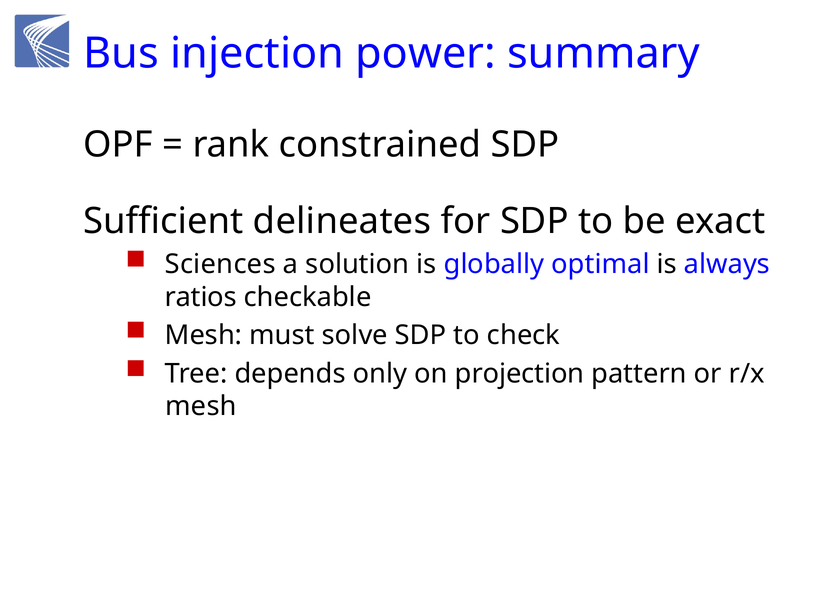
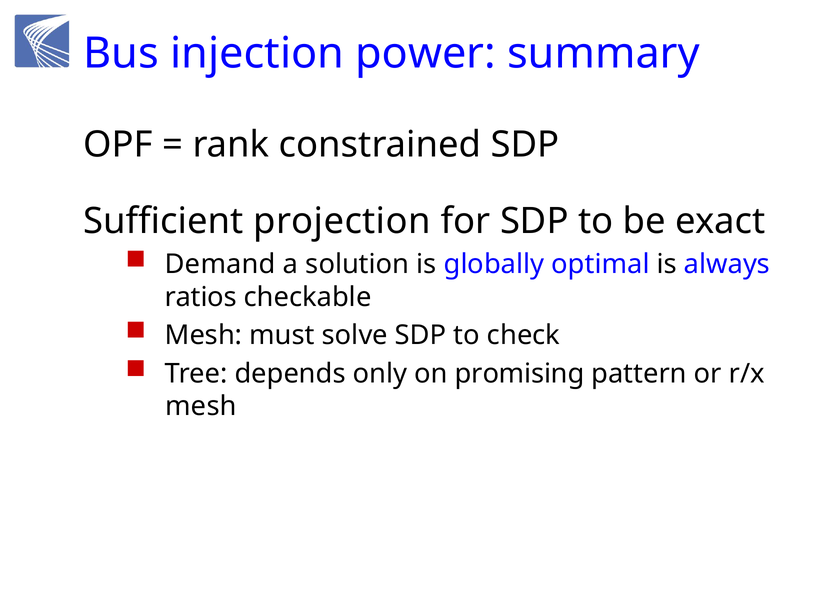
delineates: delineates -> projection (342, 221)
Sciences: Sciences -> Demand (220, 264)
projection: projection -> promising (520, 374)
